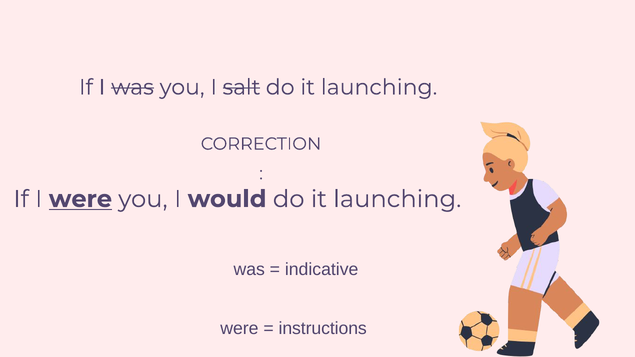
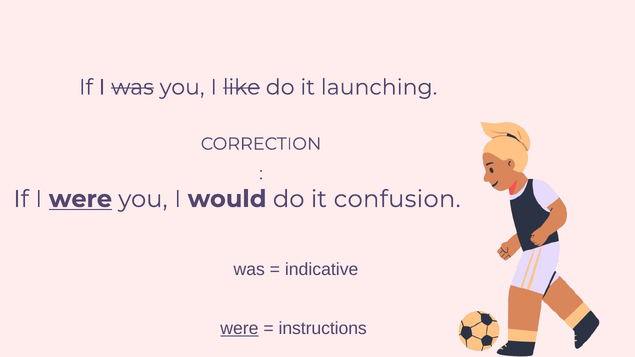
salt: salt -> like (242, 87)
would do it launching: launching -> confusion (397, 199)
were underline: none -> present (239, 329)
